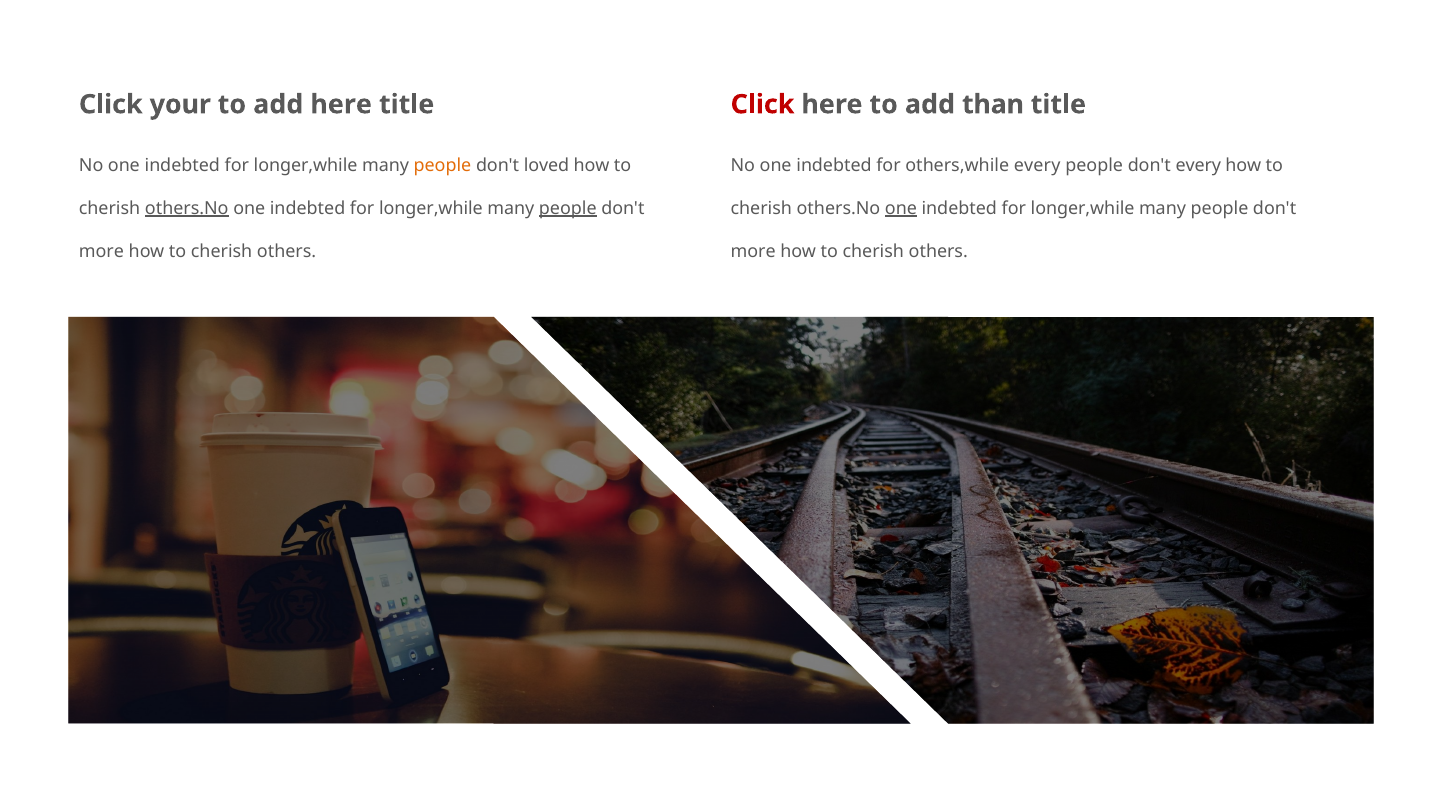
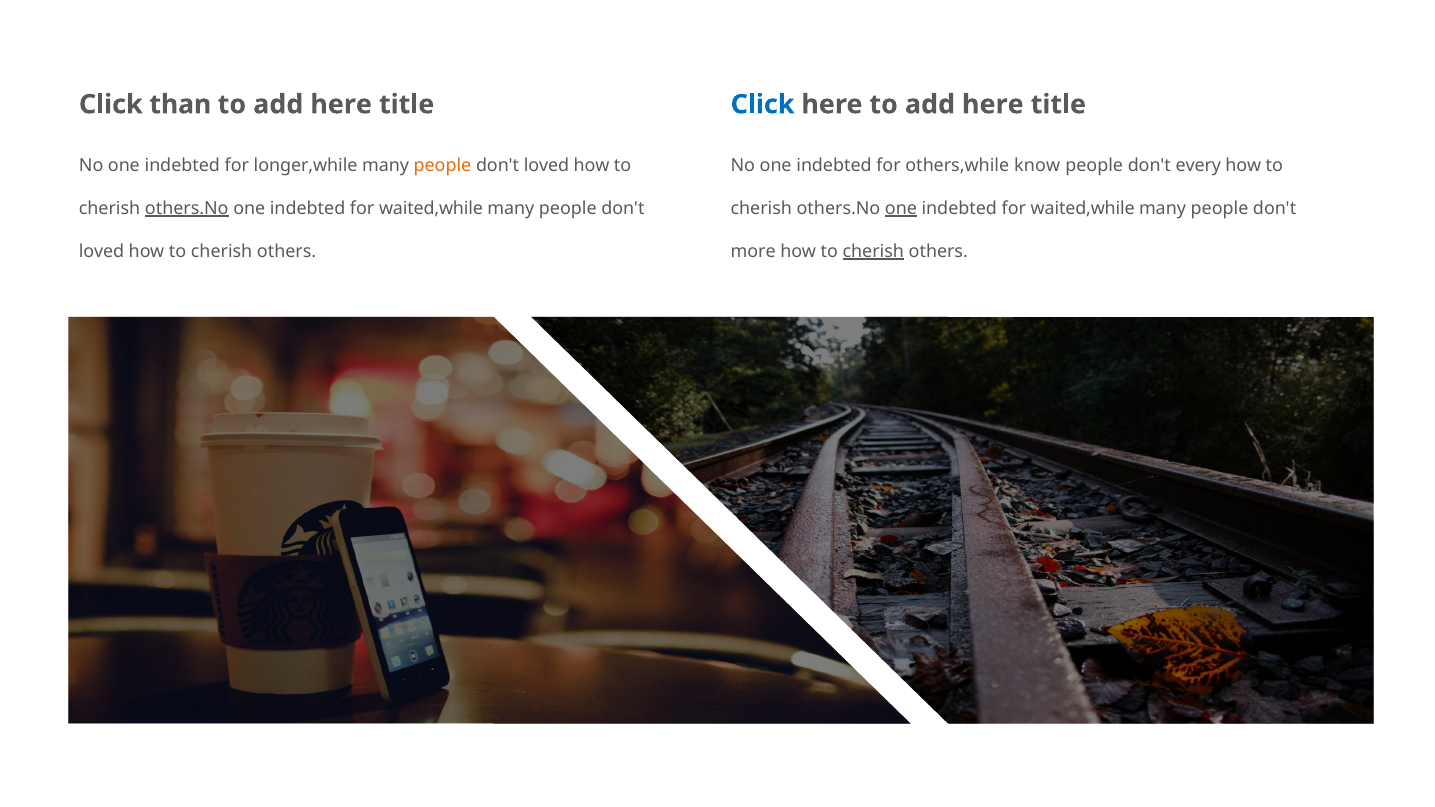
your: your -> than (180, 104)
Click colour: red -> blue (763, 104)
here to add than: than -> here (993, 104)
others,while every: every -> know (1037, 165)
longer,while: longer,while -> waited,while (431, 208)
people underline: present -> none (568, 208)
longer,while: longer,while -> waited,while (1083, 208)
more: more -> loved (101, 251)
cherish underline: none -> present (873, 251)
